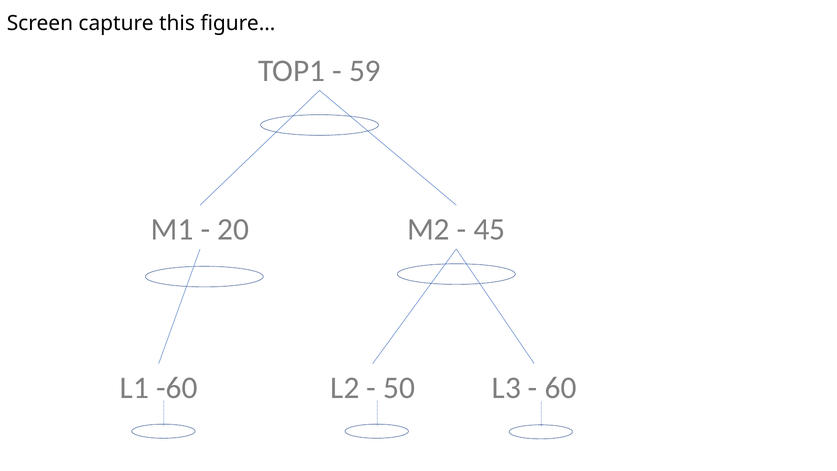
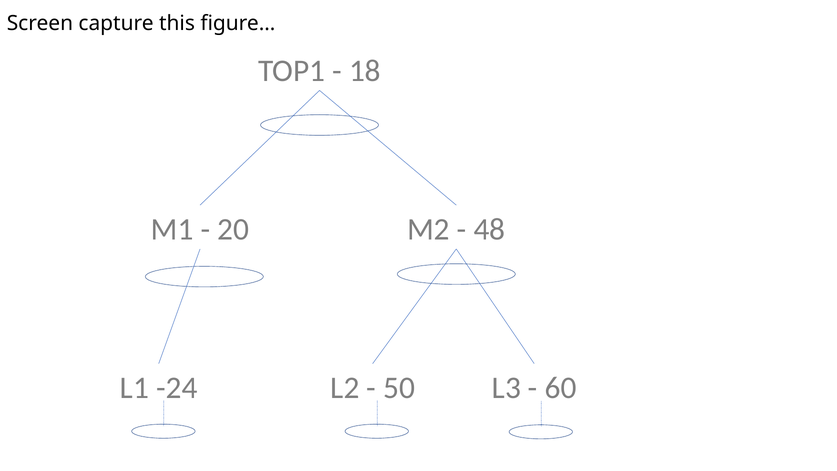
59: 59 -> 18 (365, 71)
45: 45 -> 48 (489, 229)
-60: -60 -> -24 (177, 388)
